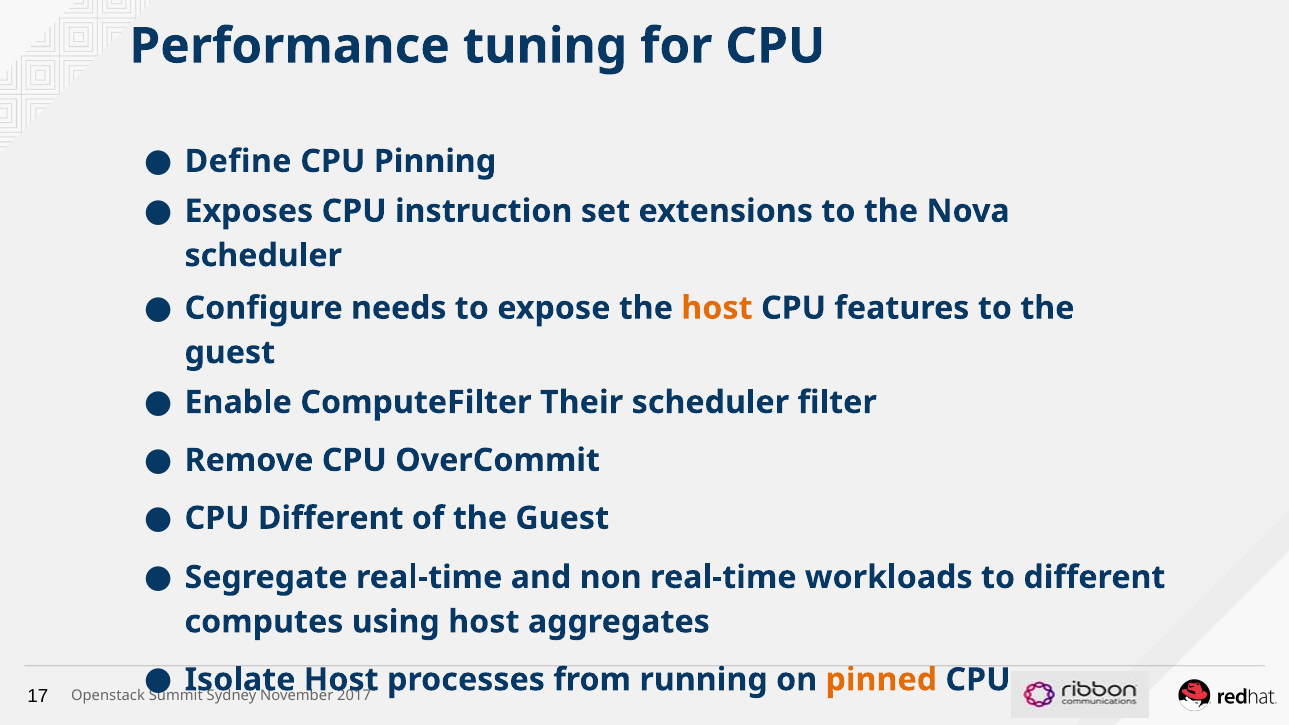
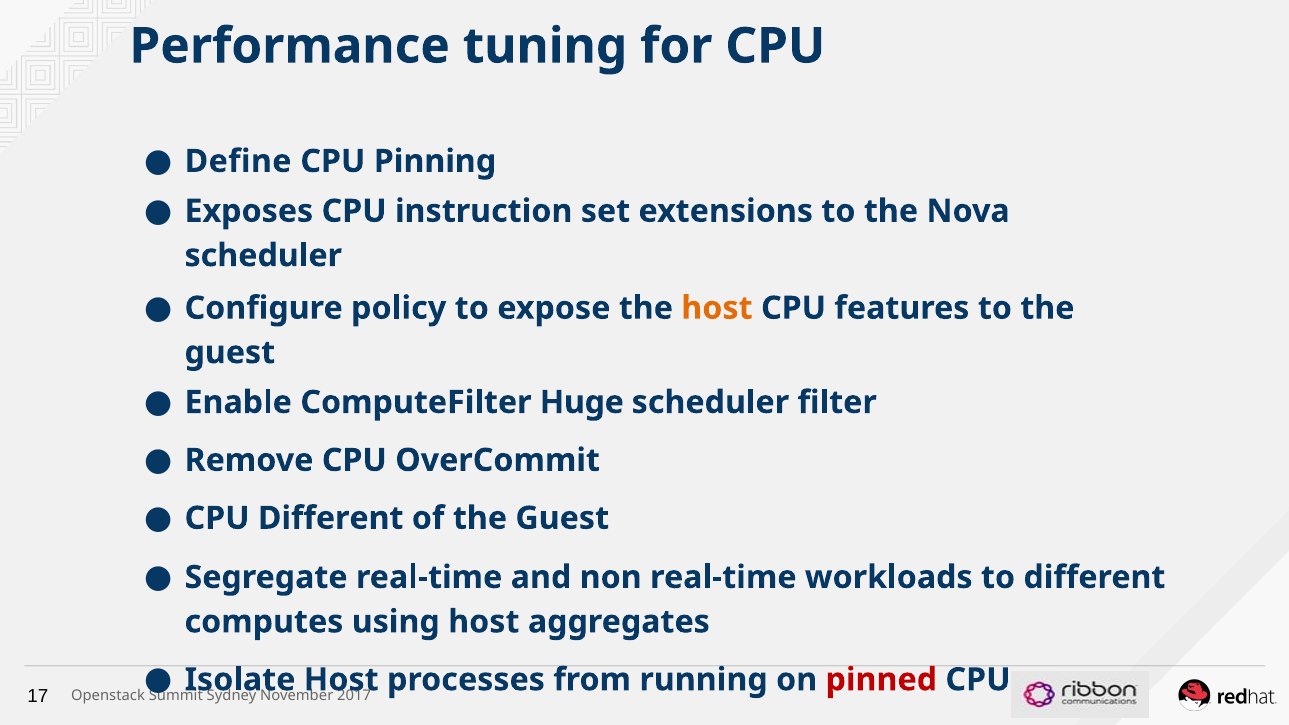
needs: needs -> policy (399, 308)
Their: Their -> Huge (582, 402)
pinned colour: orange -> red (881, 680)
